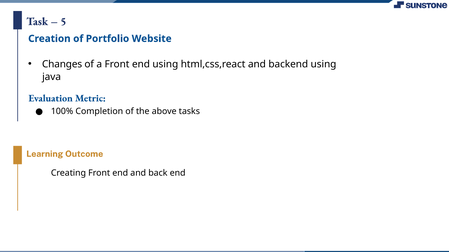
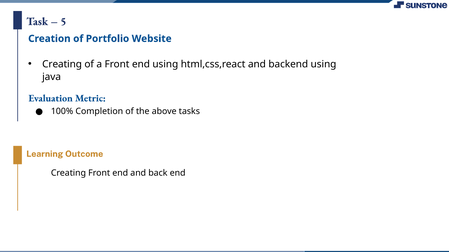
Changes: Changes -> Creating (62, 64)
